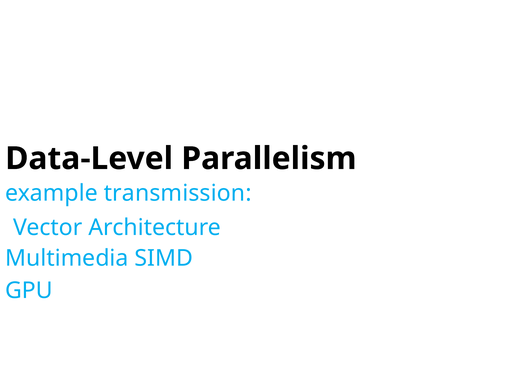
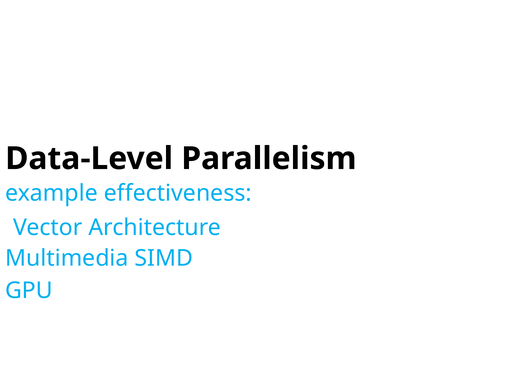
transmission: transmission -> effectiveness (178, 193)
